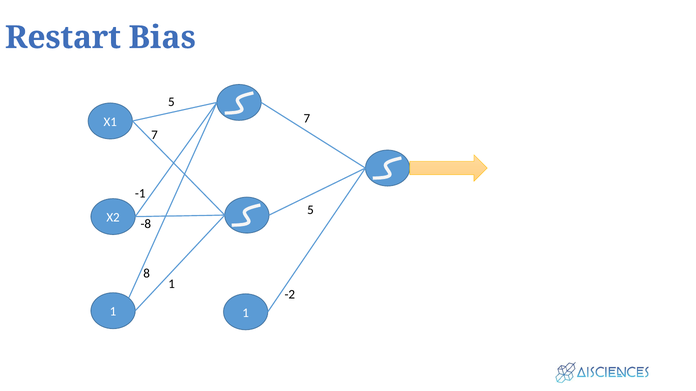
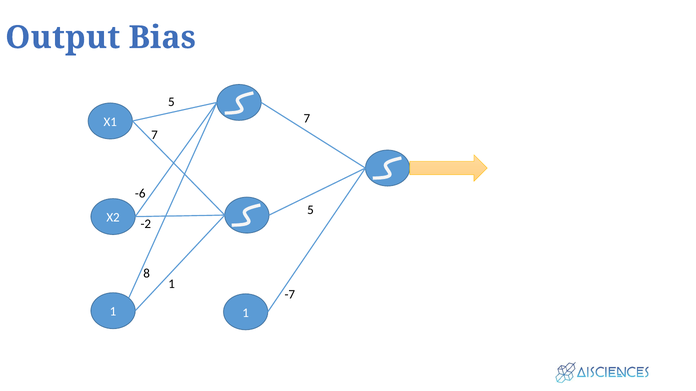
Restart: Restart -> Output (63, 38)
-1: -1 -> -6 (140, 194)
-8: -8 -> -2 (146, 224)
-2: -2 -> -7 (290, 295)
